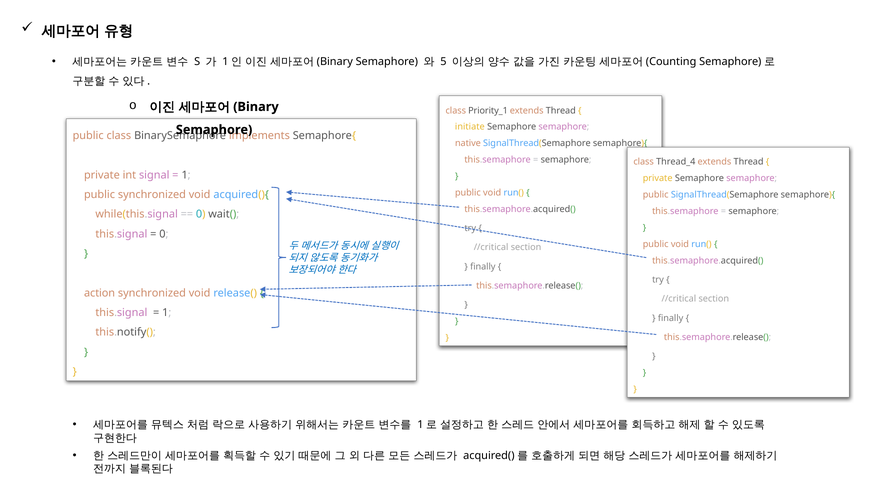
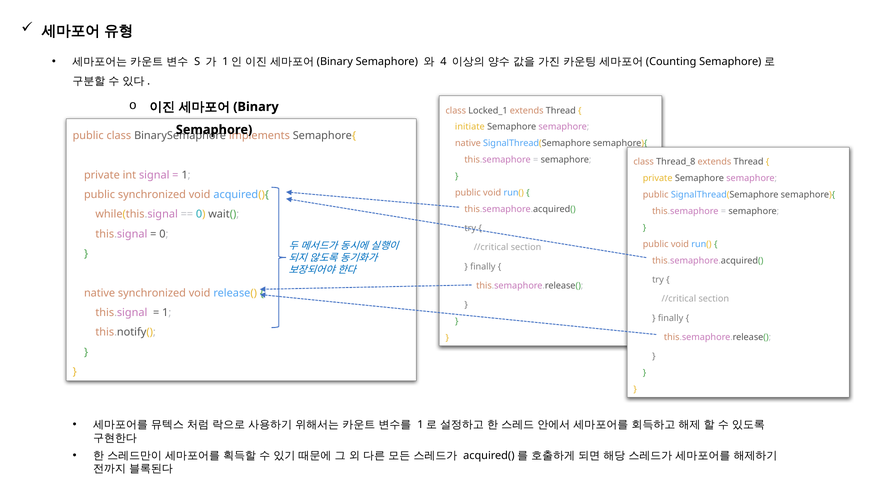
5: 5 -> 4 (443, 62)
Priority_1: Priority_1 -> Locked_1 (488, 111)
Thread_4: Thread_4 -> Thread_8 (676, 162)
action: action -> native (100, 293)
